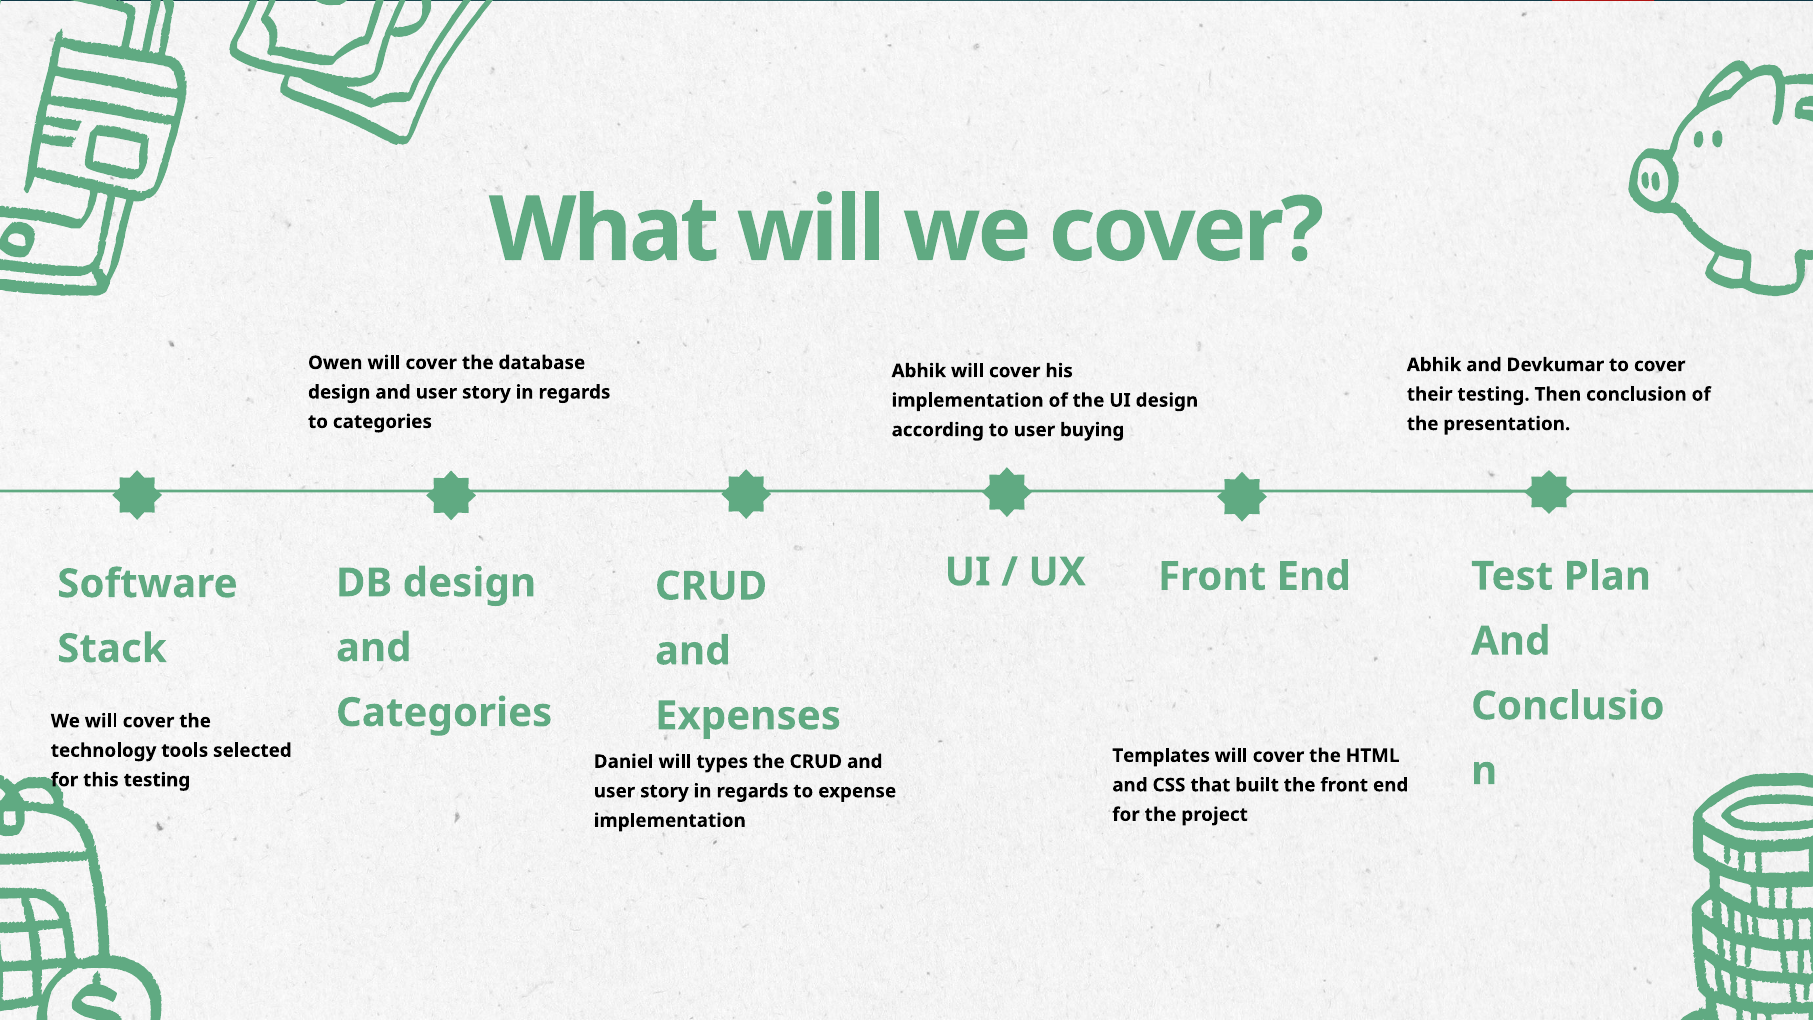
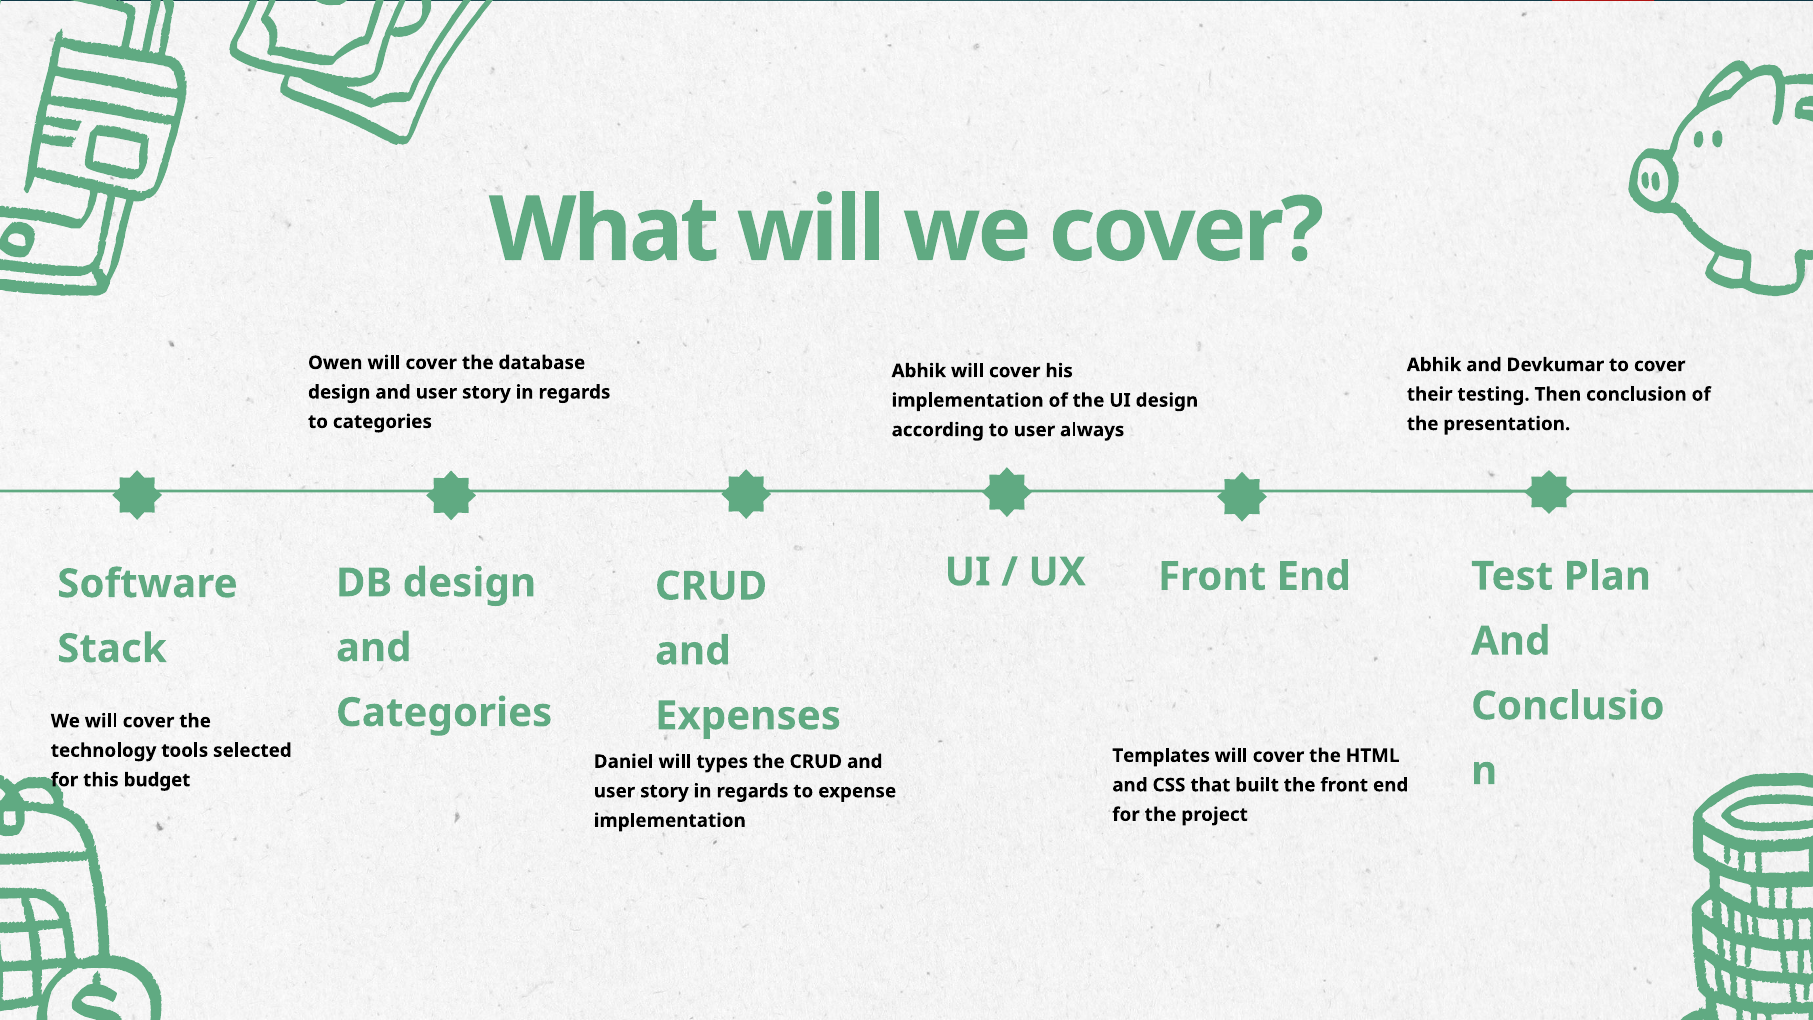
buying: buying -> always (1092, 430)
this testing: testing -> budget (157, 780)
